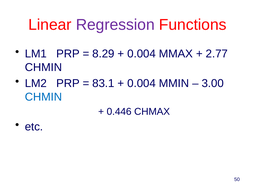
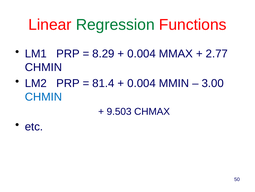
Regression colour: purple -> green (115, 25)
83.1: 83.1 -> 81.4 (103, 83)
0.446: 0.446 -> 9.503 (119, 111)
